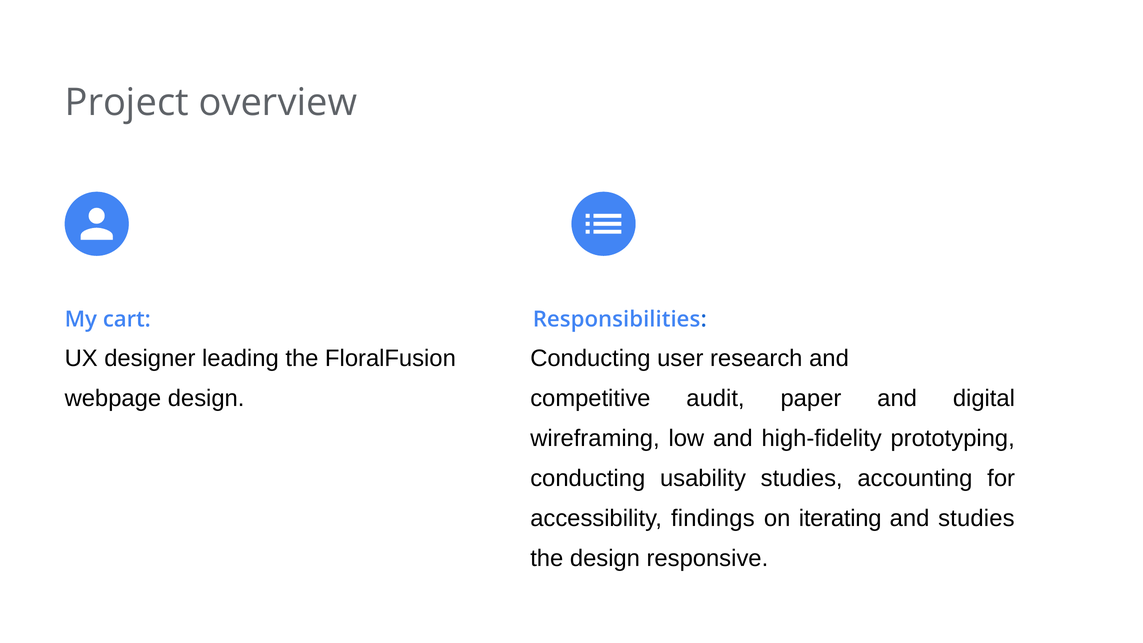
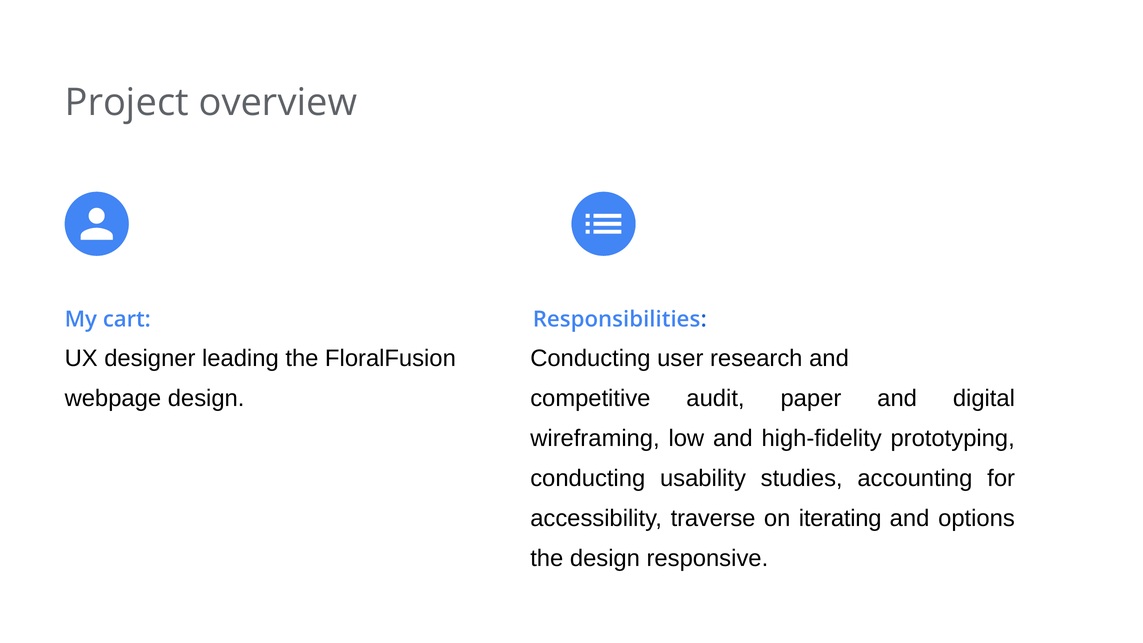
findings: findings -> traverse (713, 519)
and studies: studies -> options (976, 519)
